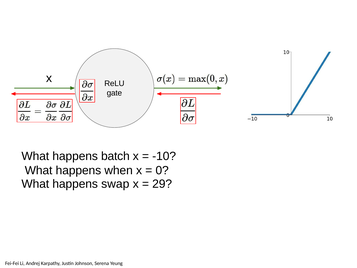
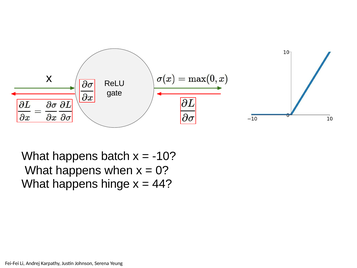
swap: swap -> hinge (115, 184)
29: 29 -> 44 (162, 184)
